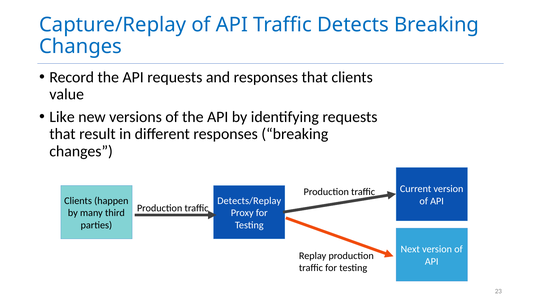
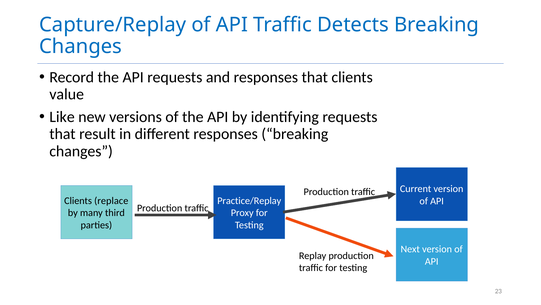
happen: happen -> replace (111, 200)
Detects/Replay: Detects/Replay -> Practice/Replay (249, 200)
